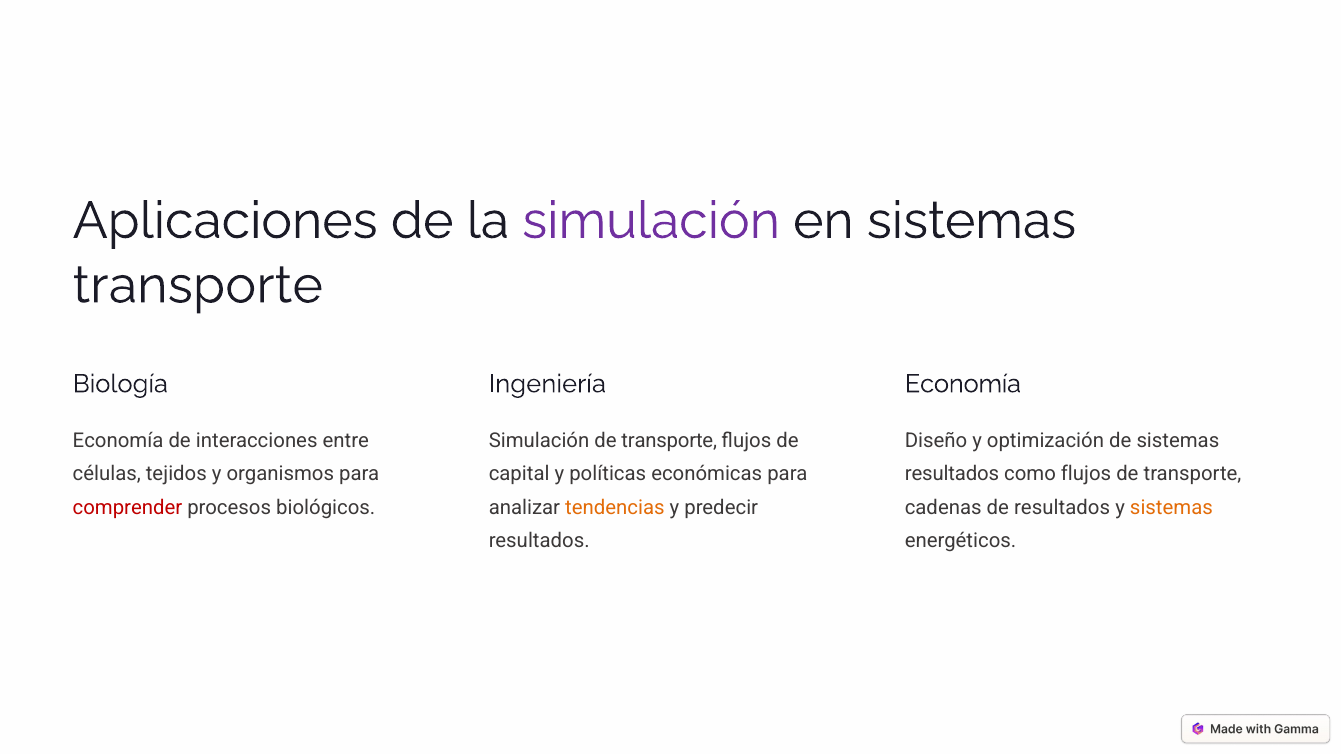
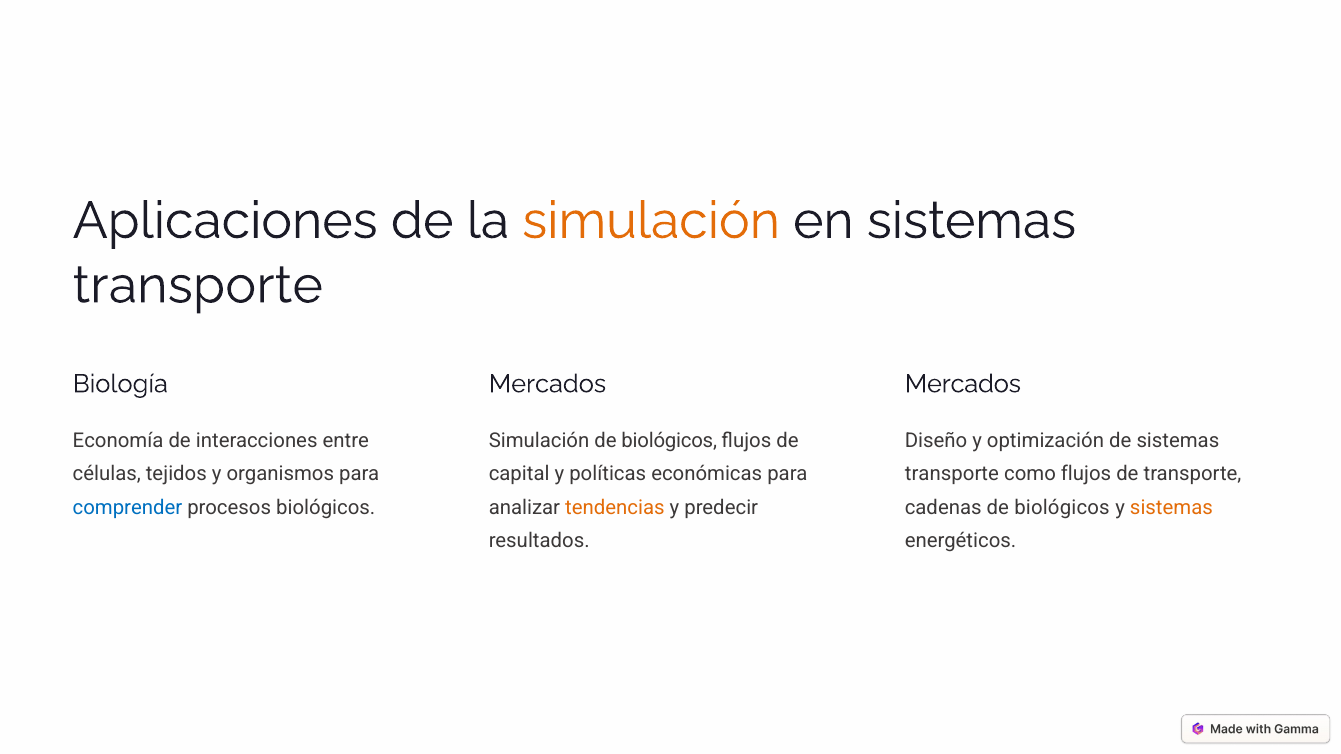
simulación colour: purple -> orange (651, 221)
Ingeniería: Ingeniería -> Mercados (547, 384)
Economía: Economía -> Mercados (963, 384)
Simulación de transporte: transporte -> biológicos (669, 441)
resultados: resultados -> transporte (952, 474)
comprender colour: red -> blue (127, 508)
cadenas de resultados: resultados -> biológicos (1062, 508)
